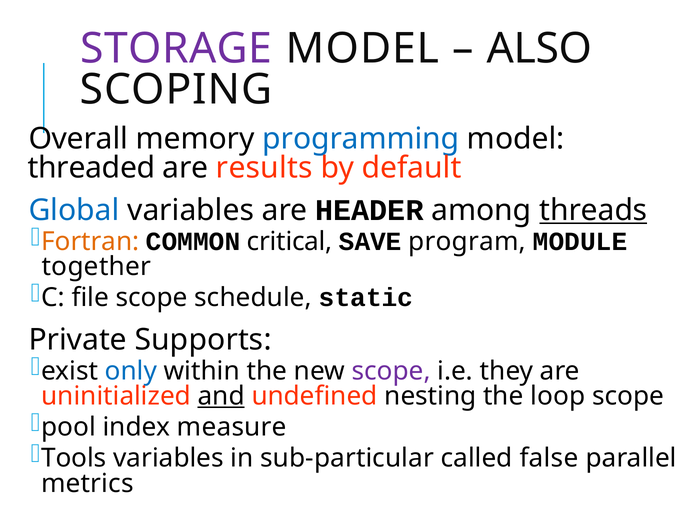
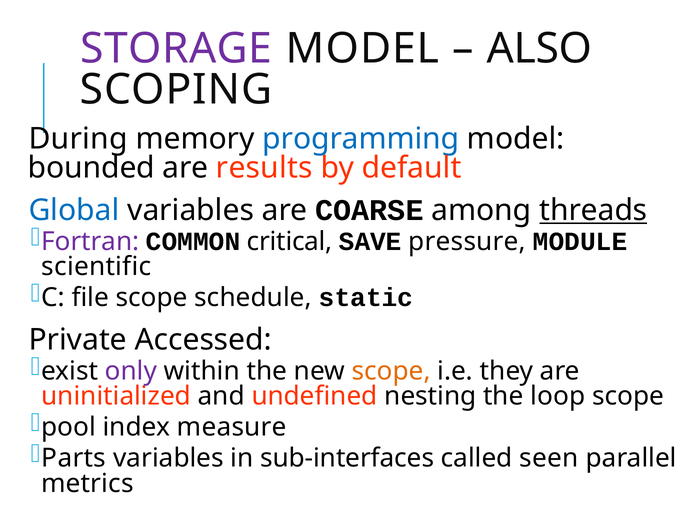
Overall: Overall -> During (78, 139)
threaded: threaded -> bounded (91, 168)
HEADER: HEADER -> COARSE (369, 210)
Fortran colour: orange -> purple (90, 241)
program: program -> pressure (467, 241)
together: together -> scientific (96, 267)
Supports: Supports -> Accessed (203, 340)
only colour: blue -> purple (131, 371)
scope colour: purple -> orange (391, 371)
and underline: present -> none (221, 396)
Tools: Tools -> Parts (74, 458)
sub-particular: sub-particular -> sub-interfaces (347, 458)
false: false -> seen (549, 458)
